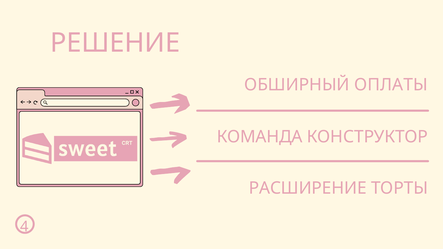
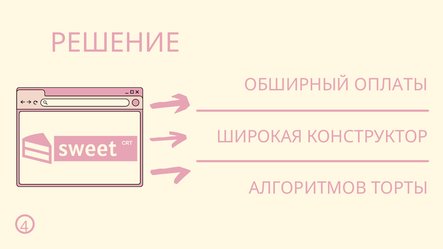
КОМАНДА: КОМАНДА -> ШИРОКАЯ (260, 137)
РАСШИРЕНИЕ: РАСШИРЕНИЕ -> АЛГОРИТМОВ (308, 188)
